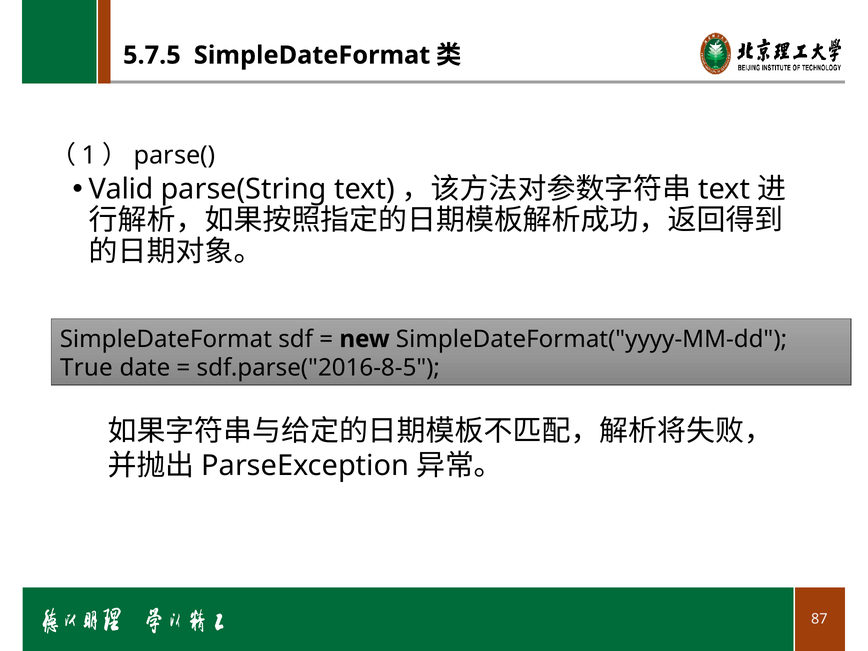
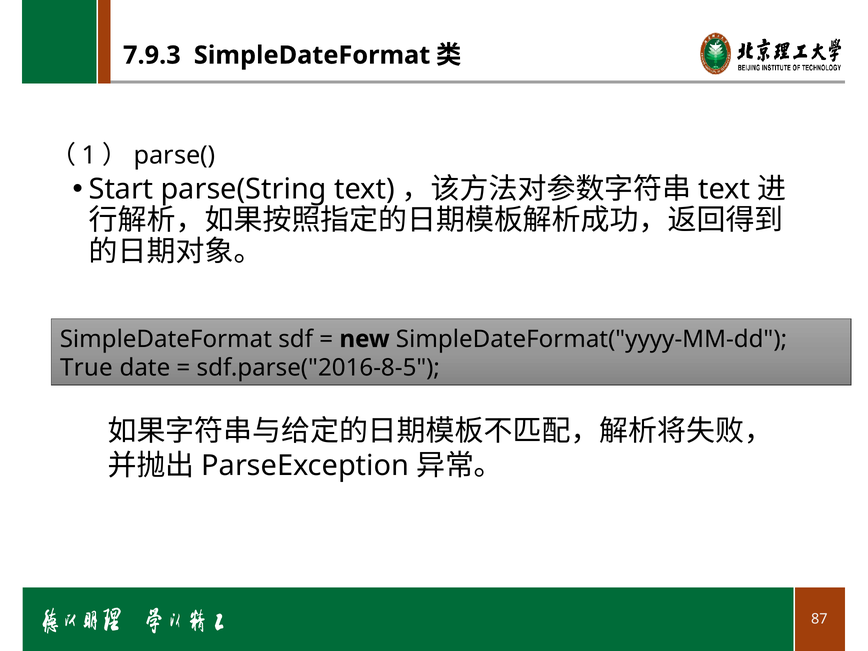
5.7.5: 5.7.5 -> 7.9.3 (152, 55)
Valid: Valid -> Start (121, 189)
